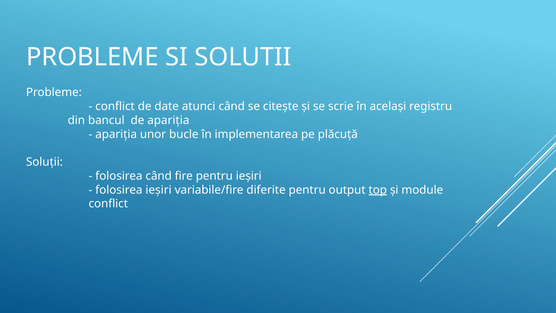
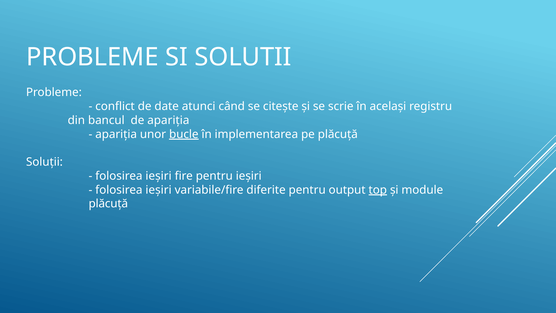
bucle underline: none -> present (184, 134)
când: când -> ieșiri (159, 176)
conflict: conflict -> plăcuță (108, 204)
